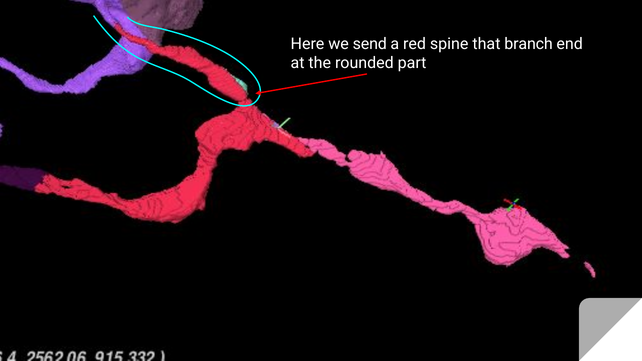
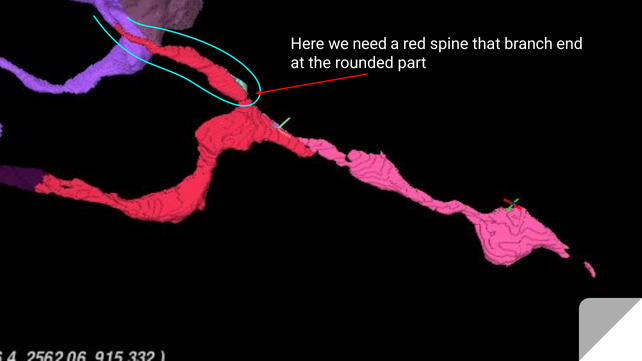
send: send -> need (370, 44)
